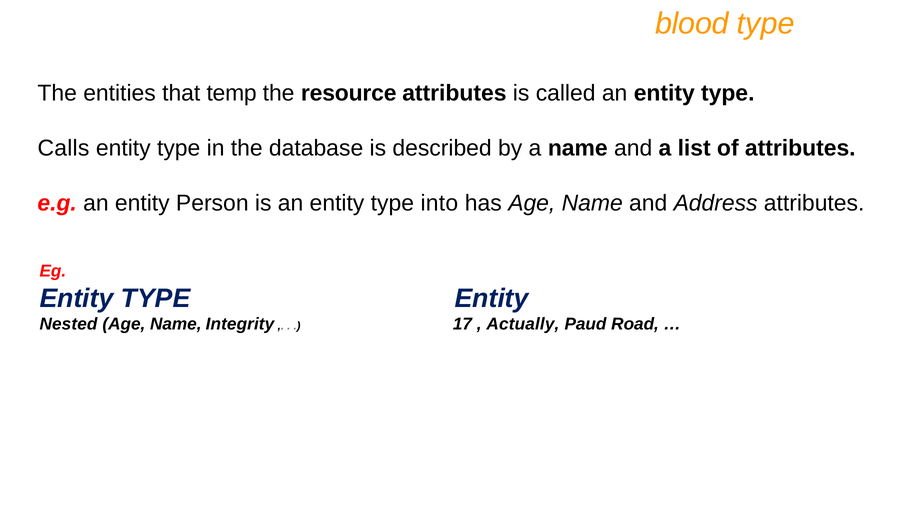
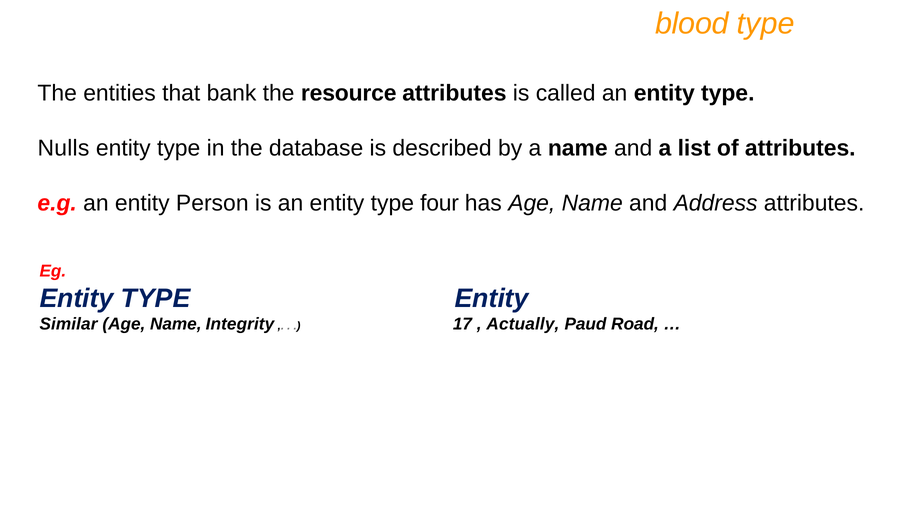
temp: temp -> bank (231, 93)
Calls: Calls -> Nulls (63, 148)
into: into -> four (440, 203)
Nested: Nested -> Similar (68, 324)
